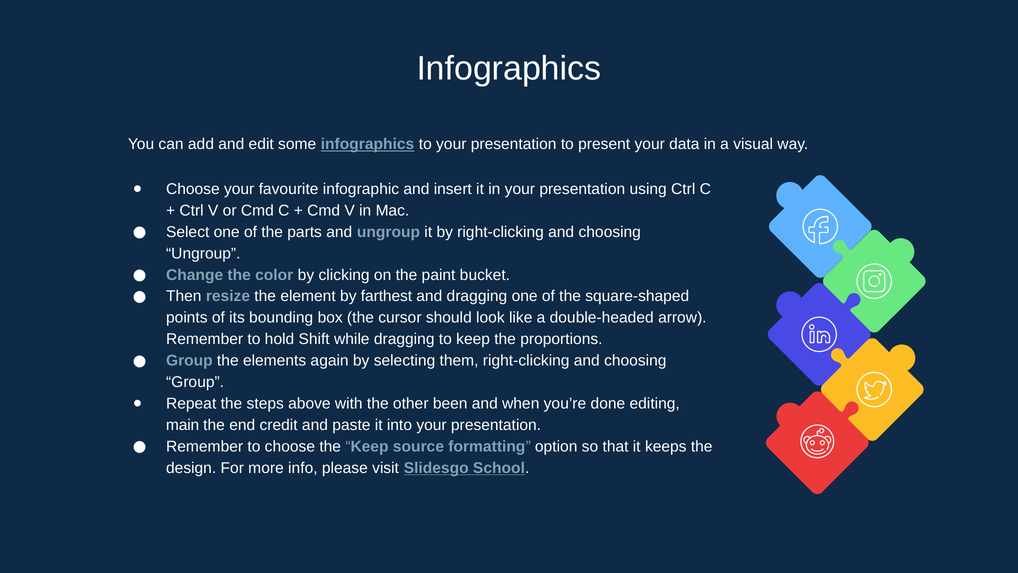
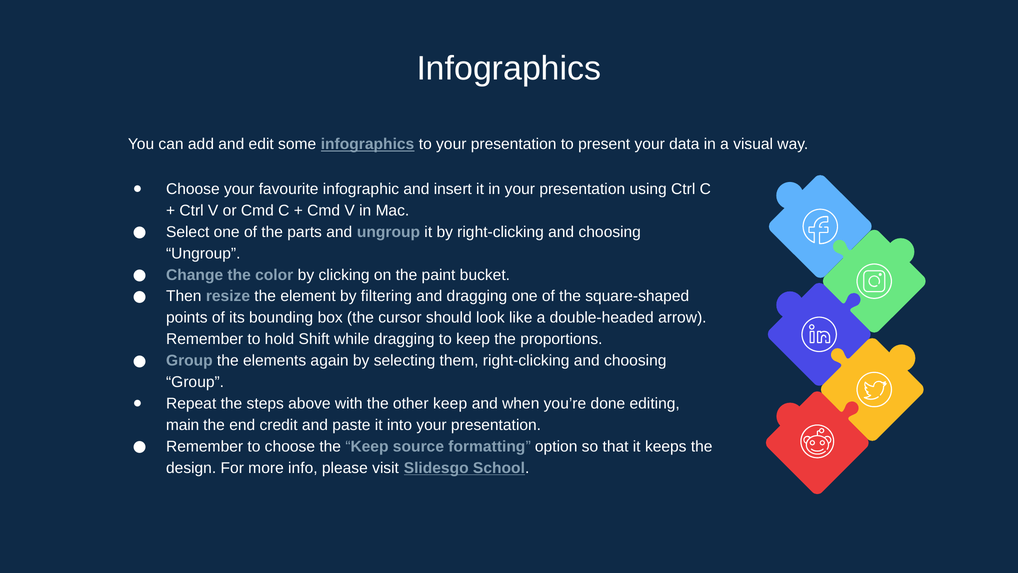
farthest: farthest -> filtering (386, 296)
other been: been -> keep (450, 403)
